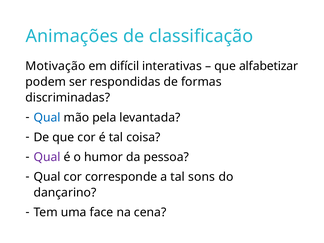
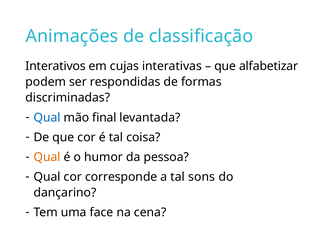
Motivação: Motivação -> Interativos (56, 66)
difícil: difícil -> cujas (124, 66)
pela: pela -> final (104, 118)
Qual colour: purple -> orange (47, 157)
